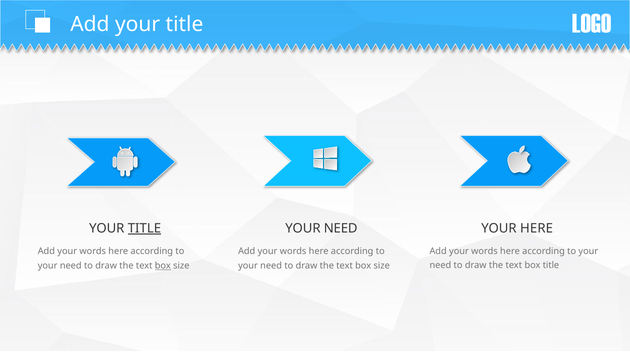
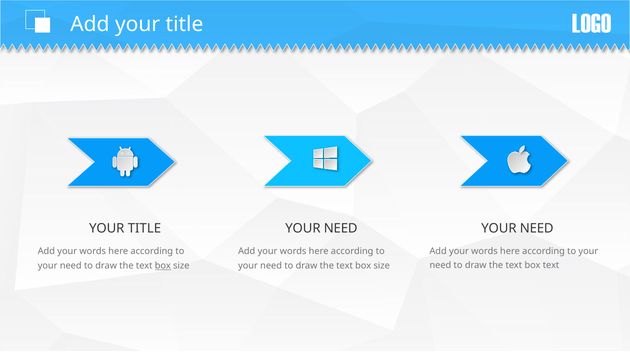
TITLE underline: present -> none (144, 228)
HERE: HERE -> NEED (537, 228)
box title: title -> text (551, 266)
